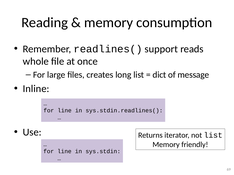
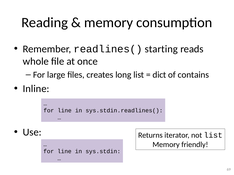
support: support -> starting (161, 49)
message: message -> contains (193, 75)
